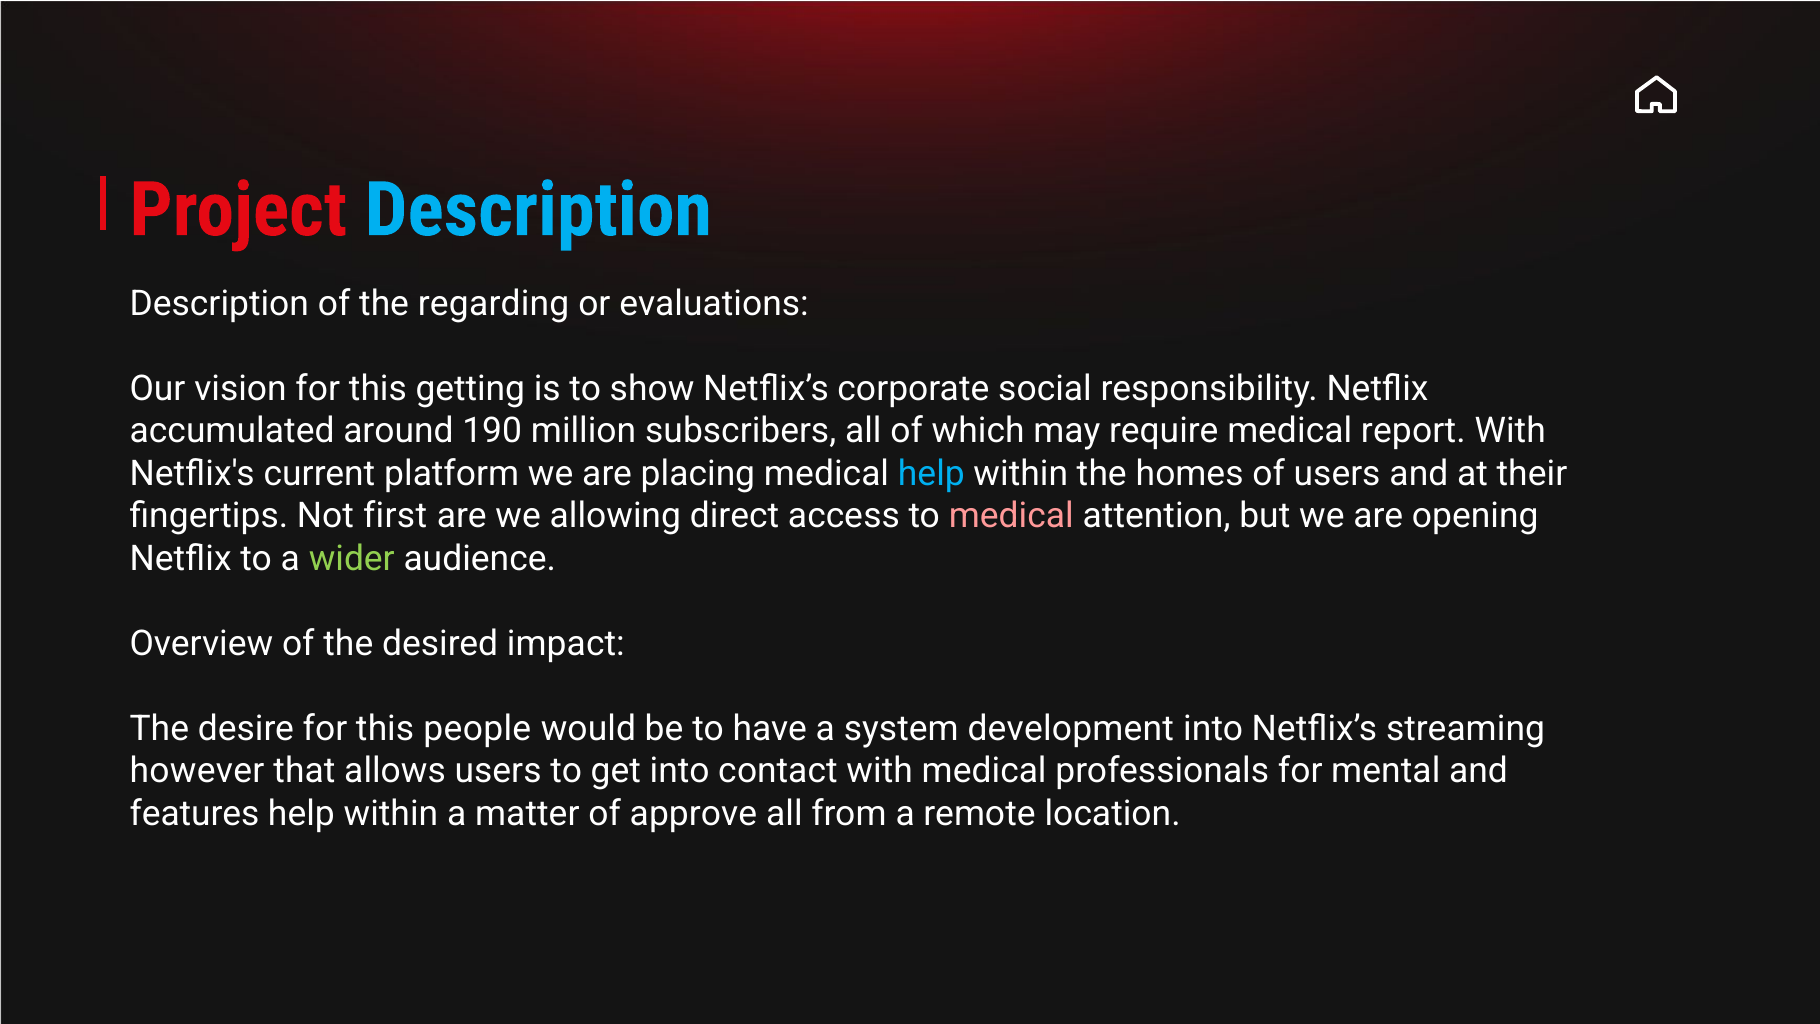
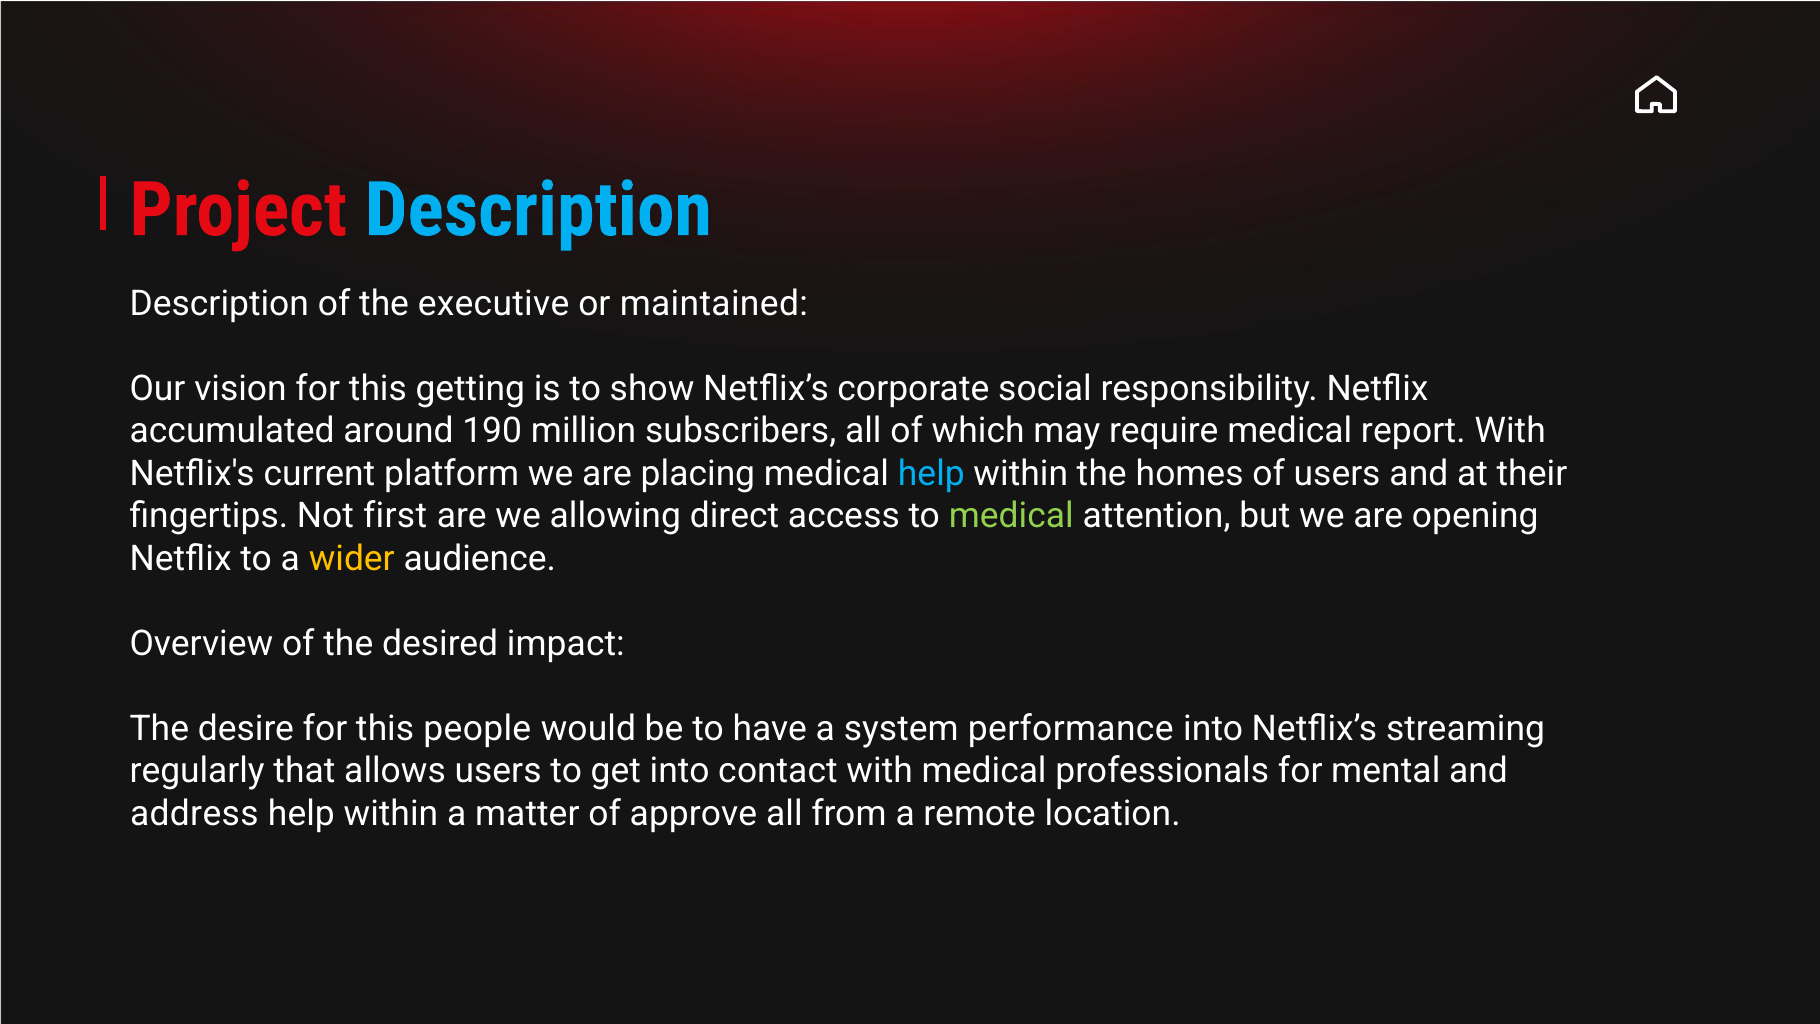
regarding: regarding -> executive (494, 304)
evaluations: evaluations -> maintained (714, 304)
medical colour: pink -> light green (1011, 516)
wider colour: light green -> yellow (352, 559)
development: development -> performance (1071, 729)
however: however -> regularly (197, 771)
features: features -> address (194, 813)
